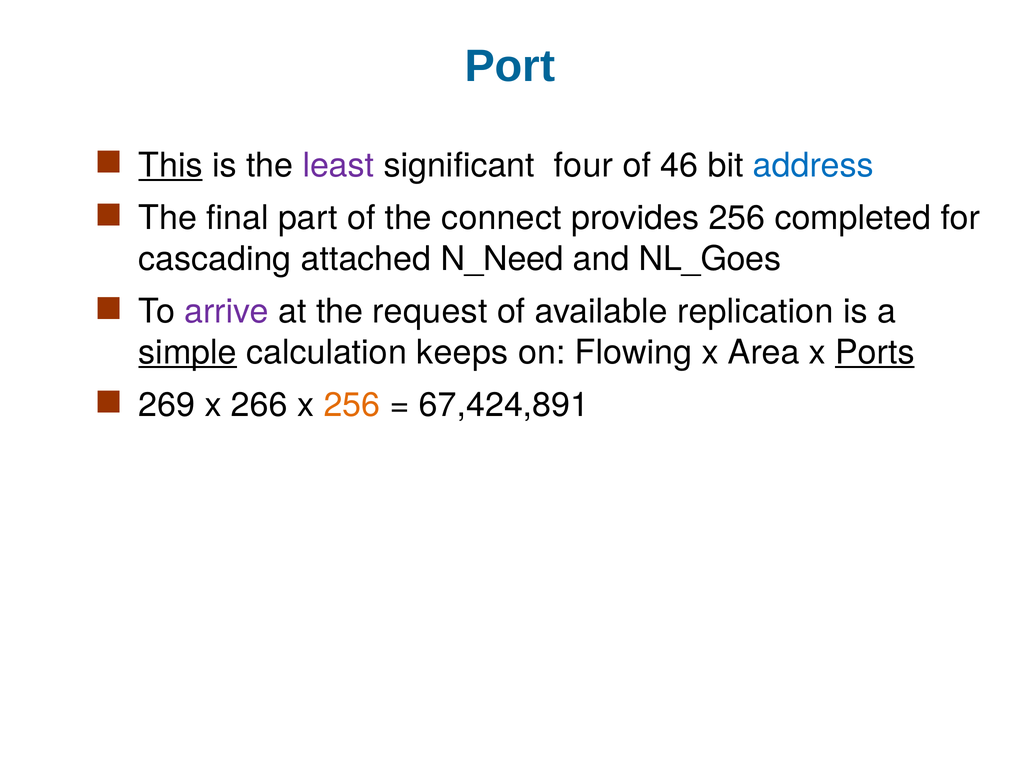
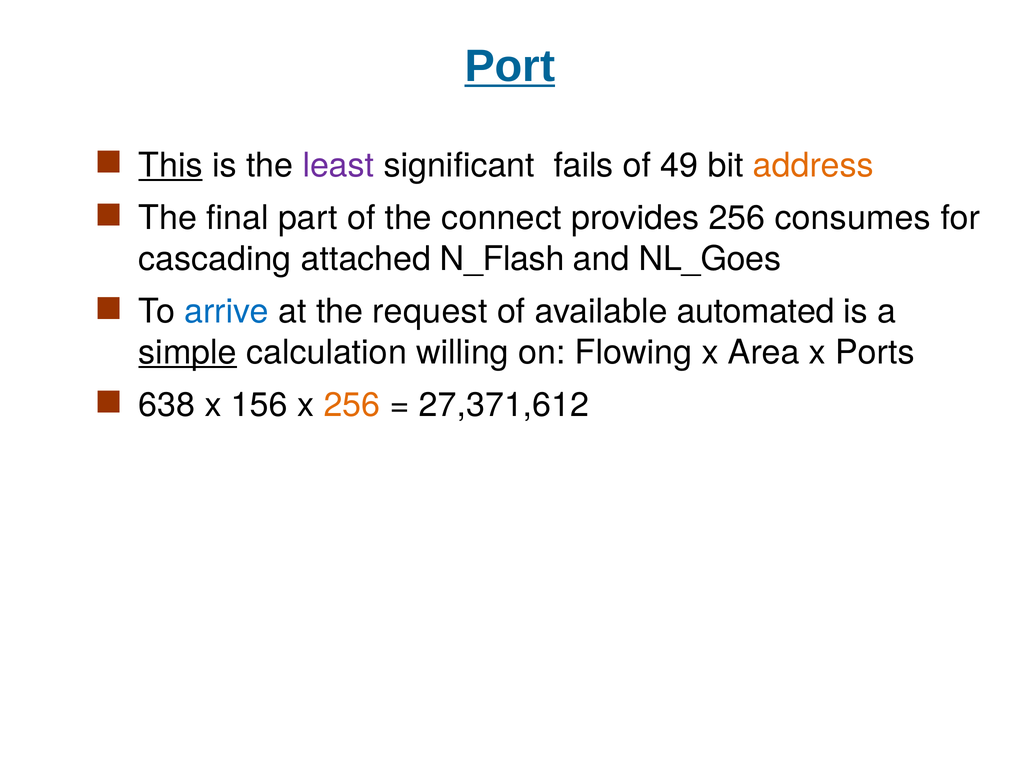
Port underline: none -> present (510, 66)
four: four -> fails (584, 165)
46: 46 -> 49 (679, 165)
address colour: blue -> orange (813, 165)
completed: completed -> consumes (853, 218)
N_Need: N_Need -> N_Flash (502, 259)
arrive colour: purple -> blue (227, 312)
replication: replication -> automated (755, 312)
keeps: keeps -> willing (463, 352)
Ports underline: present -> none (875, 352)
269: 269 -> 638 (167, 405)
266: 266 -> 156 (259, 405)
67,424,891: 67,424,891 -> 27,371,612 (504, 405)
